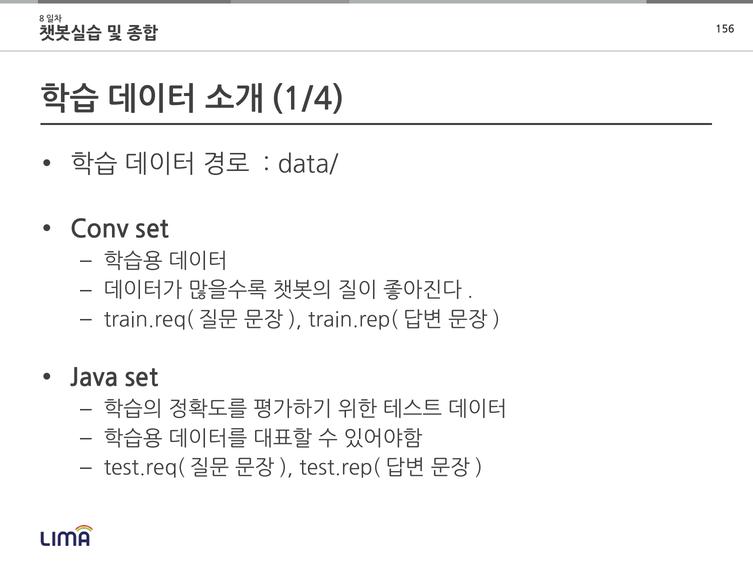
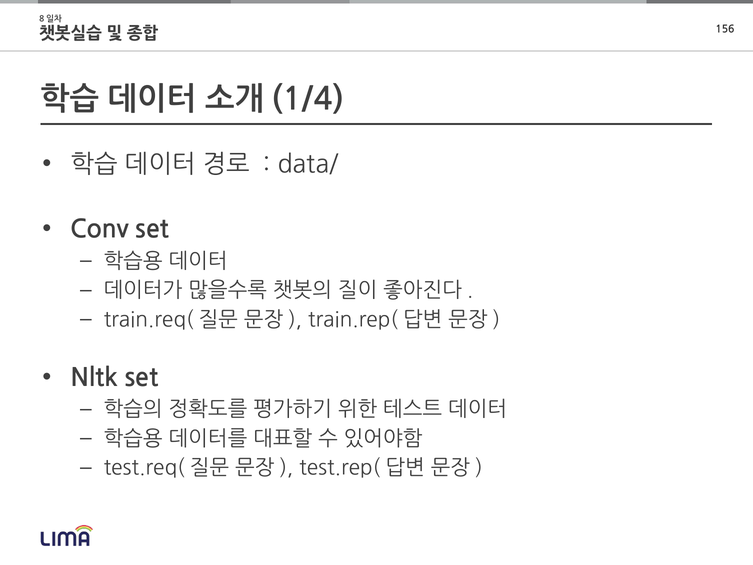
Java: Java -> Nltk (94, 378)
